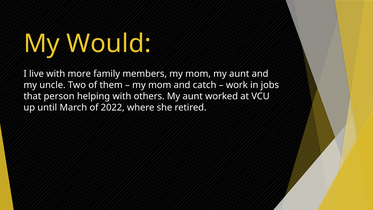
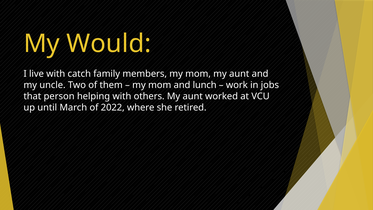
more: more -> catch (79, 74)
catch: catch -> lunch (205, 85)
